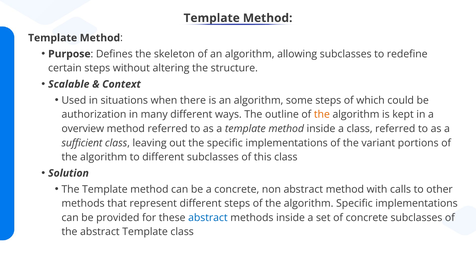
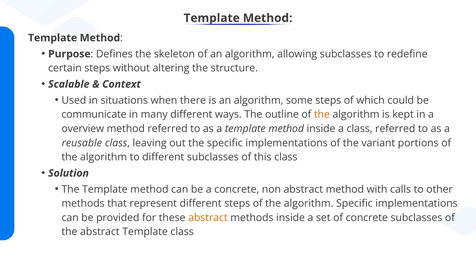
authorization: authorization -> communicate (94, 115)
sufficient: sufficient -> reusable (82, 143)
abstract colour: blue -> orange (208, 218)
